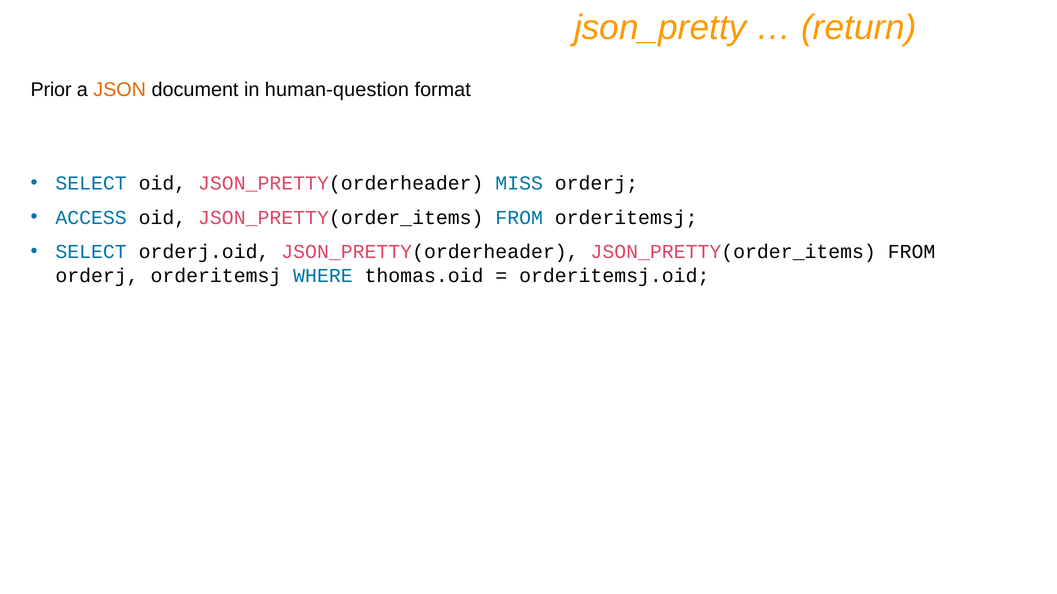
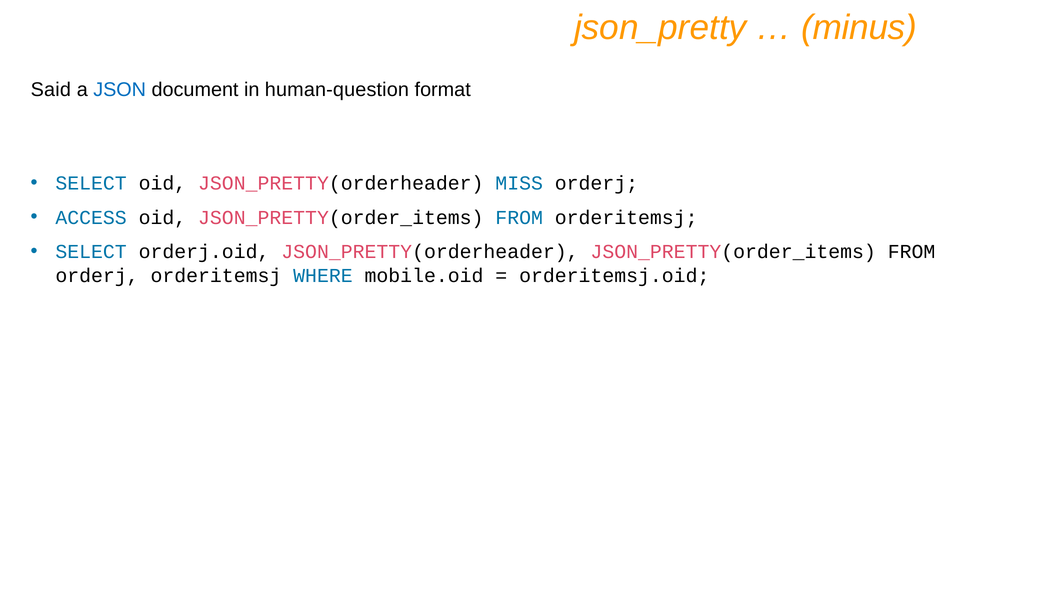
return: return -> minus (859, 28)
Prior: Prior -> Said (51, 90)
JSON colour: orange -> blue (120, 90)
thomas.oid: thomas.oid -> mobile.oid (424, 276)
